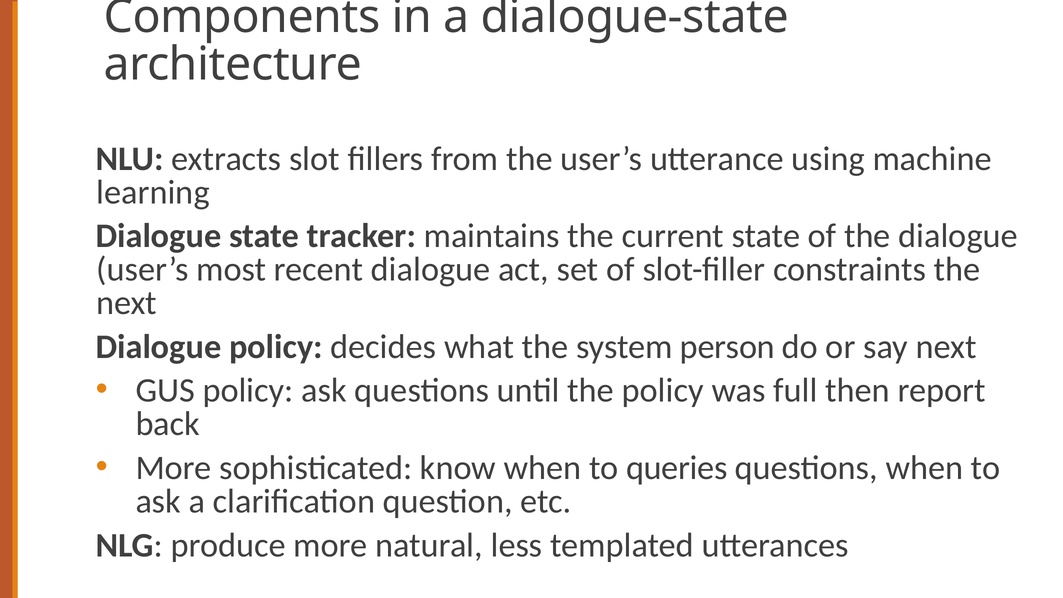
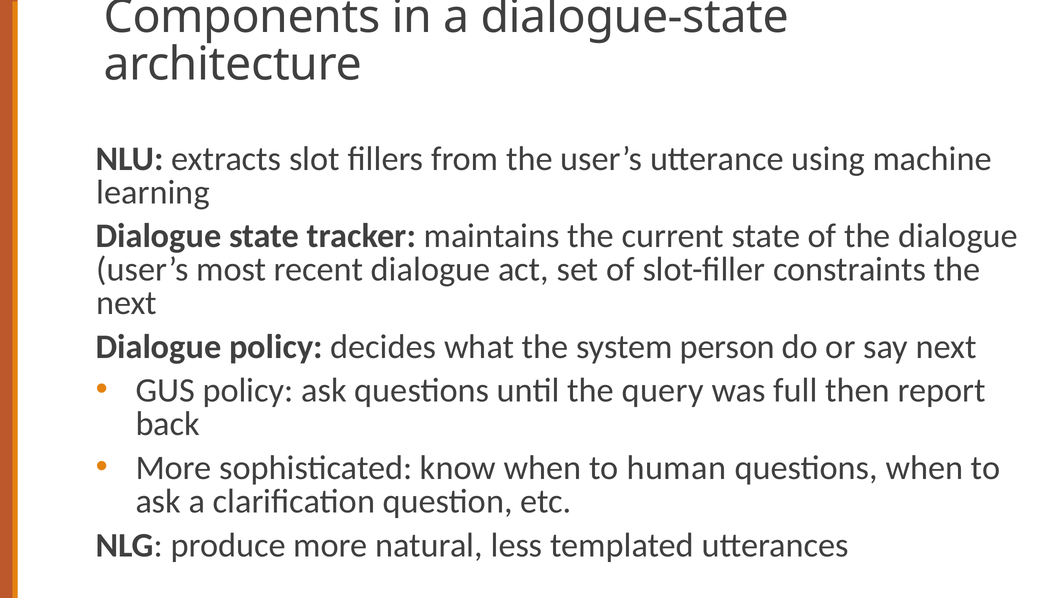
the policy: policy -> query (663, 391)
queries: queries -> human (676, 468)
